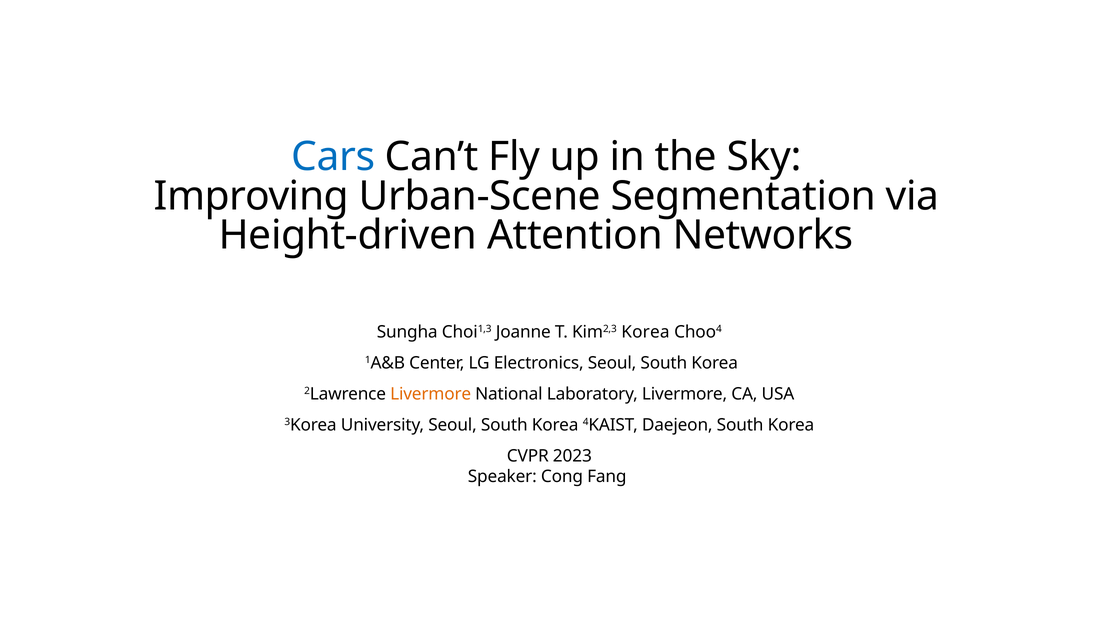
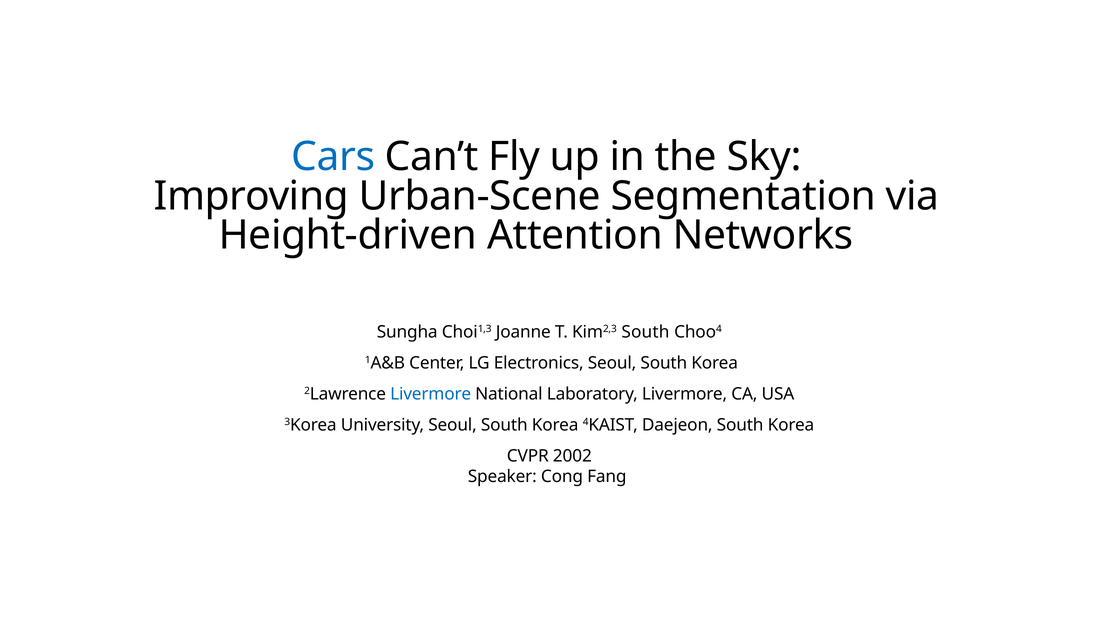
Kim2,3 Korea: Korea -> South (645, 332)
Livermore colour: orange -> blue (431, 394)
2023: 2023 -> 2002 (572, 456)
